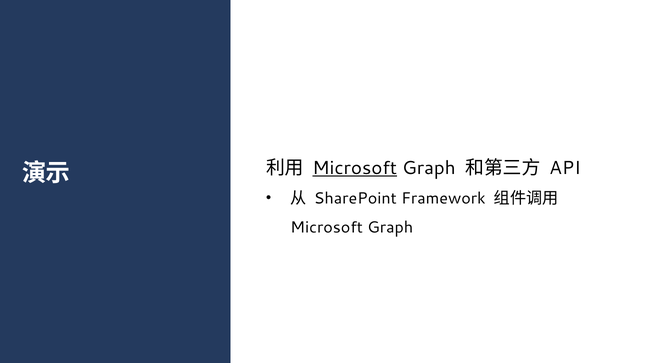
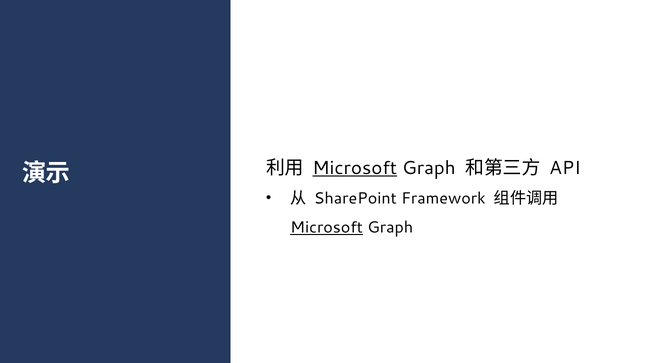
Microsoft underline: none -> present (327, 227)
